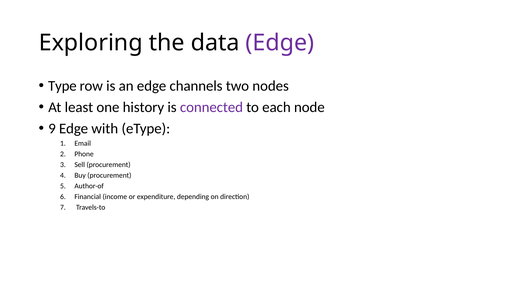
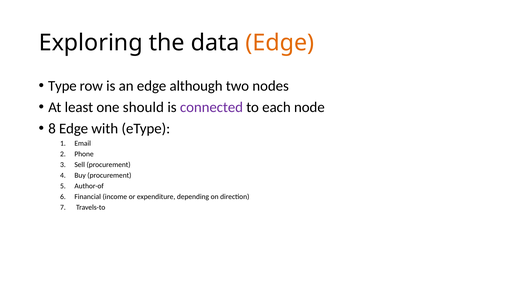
Edge colour: purple -> orange (280, 43)
channels: channels -> although (196, 86)
history: history -> should (143, 107)
9: 9 -> 8 (52, 128)
